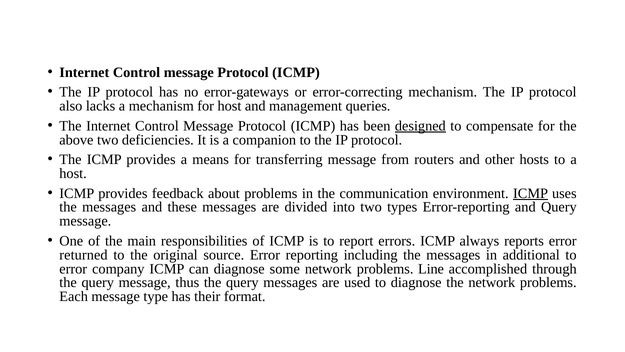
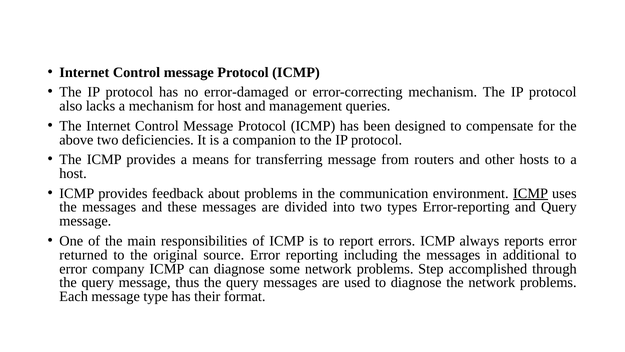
error-gateways: error-gateways -> error-damaged (246, 92)
designed underline: present -> none (420, 126)
Line: Line -> Step (431, 268)
